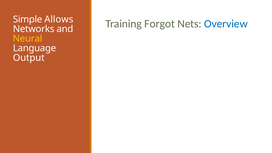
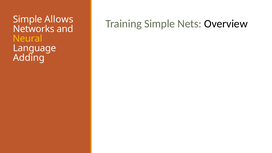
Training Forgot: Forgot -> Simple (160, 24)
Overview colour: blue -> black (226, 24)
Output: Output -> Adding (29, 58)
